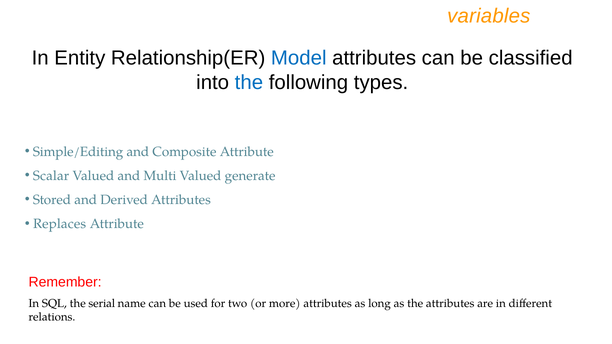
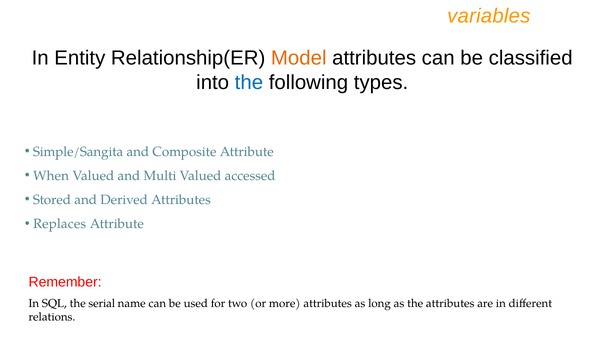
Model colour: blue -> orange (299, 58)
Simple/Editing: Simple/Editing -> Simple/Sangita (78, 152)
Scalar: Scalar -> When (51, 176)
generate: generate -> accessed (250, 176)
